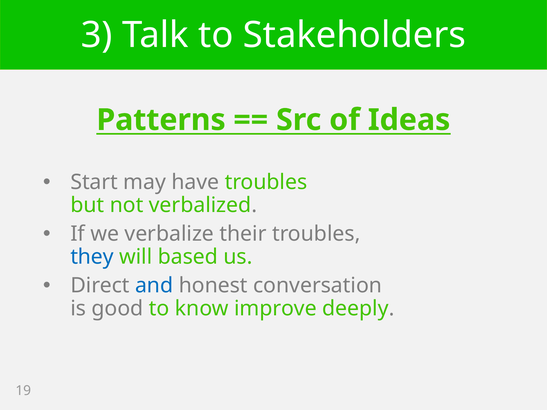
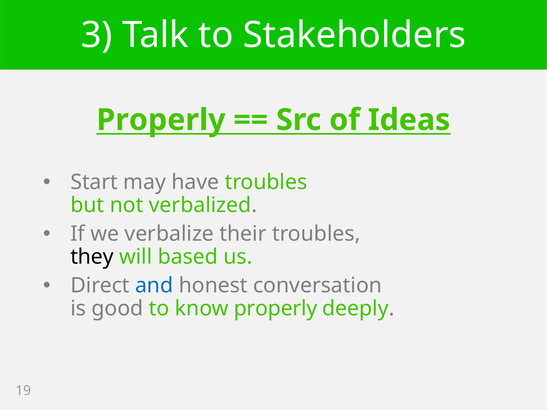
Patterns: Patterns -> Properly (161, 120)
they colour: blue -> black (92, 257)
know improve: improve -> properly (275, 309)
